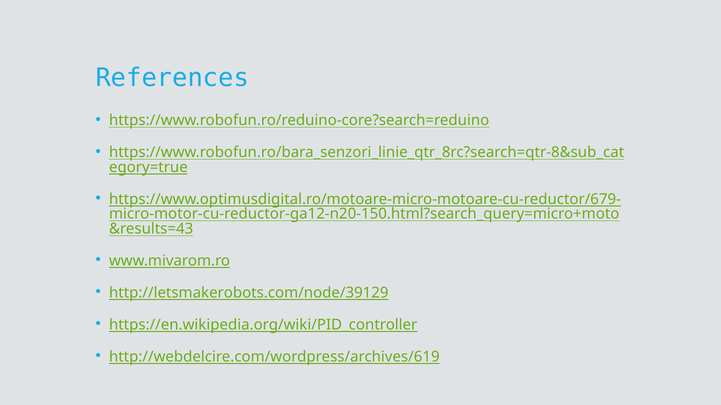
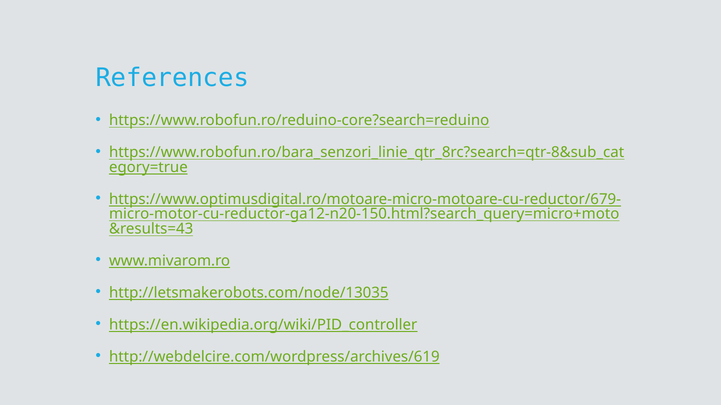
http://letsmakerobots.com/node/39129: http://letsmakerobots.com/node/39129 -> http://letsmakerobots.com/node/13035 (249, 293)
